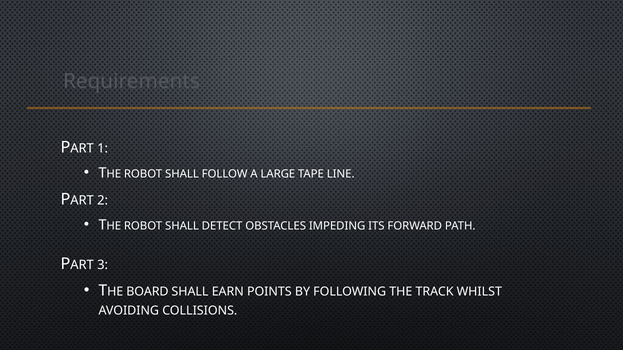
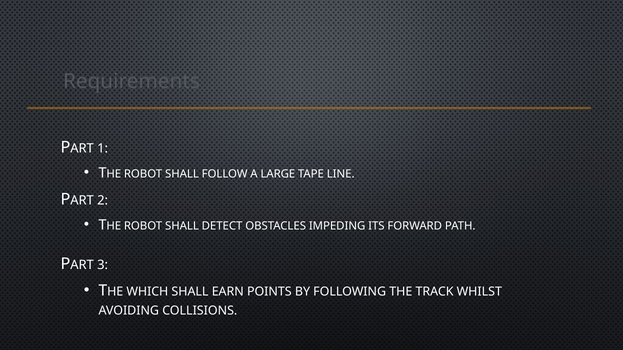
BOARD: BOARD -> WHICH (147, 292)
